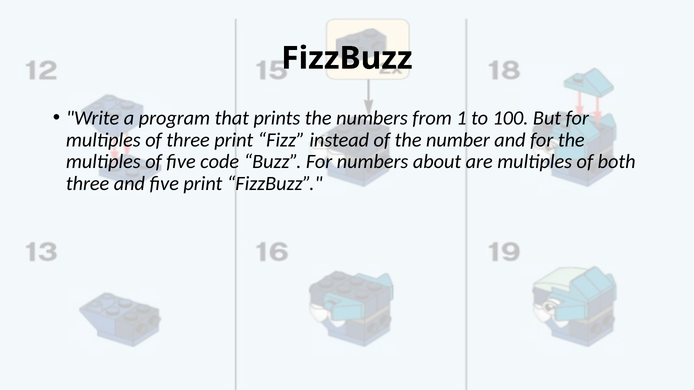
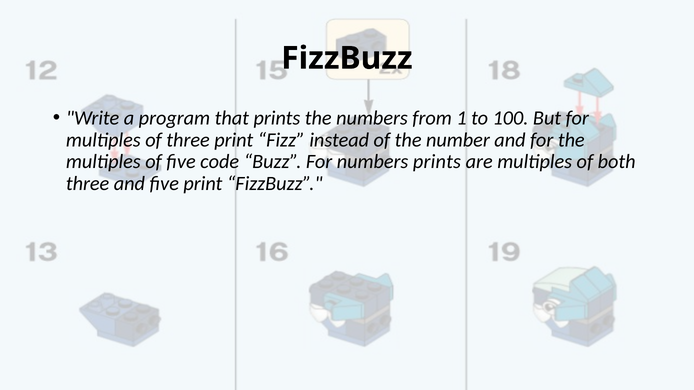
numbers about: about -> prints (437, 162)
